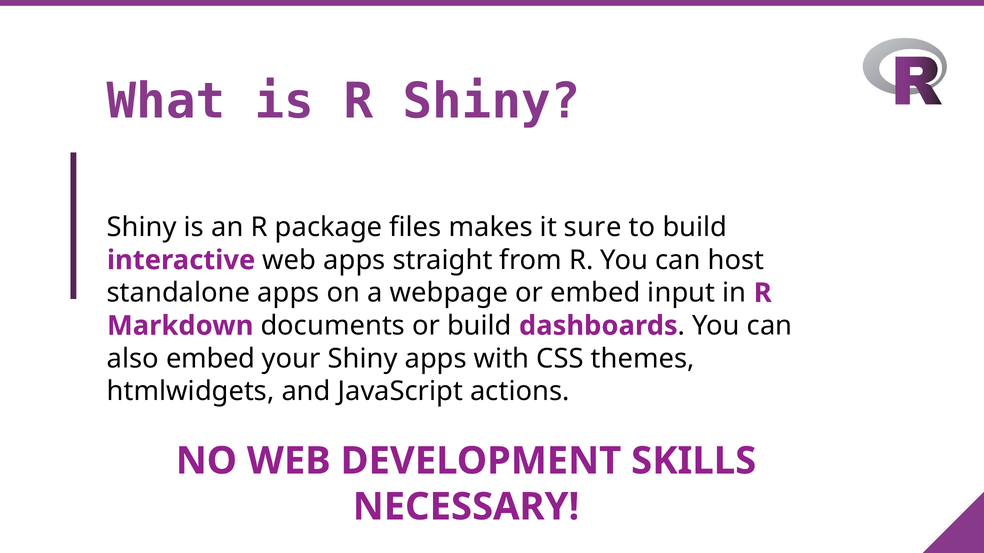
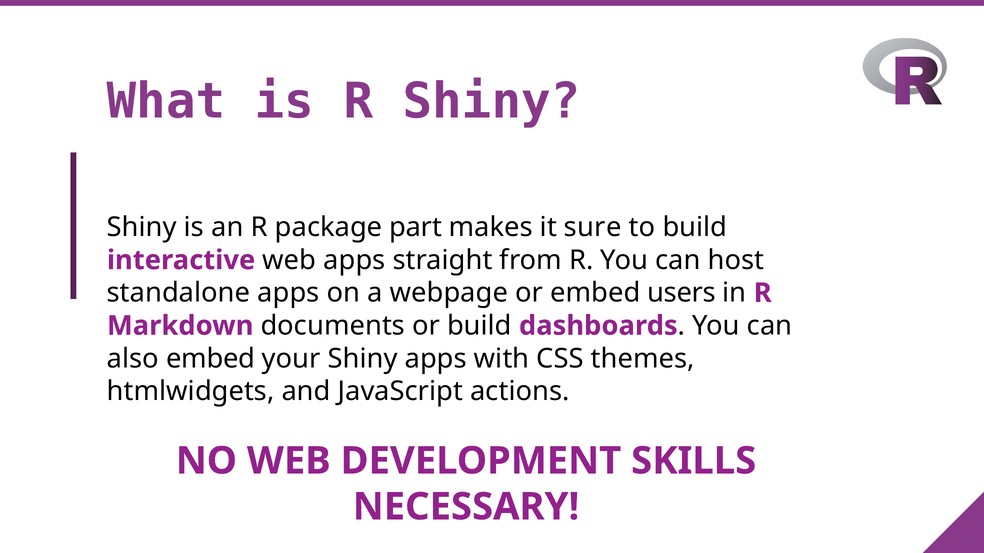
files: files -> part (416, 228)
input: input -> users (682, 293)
